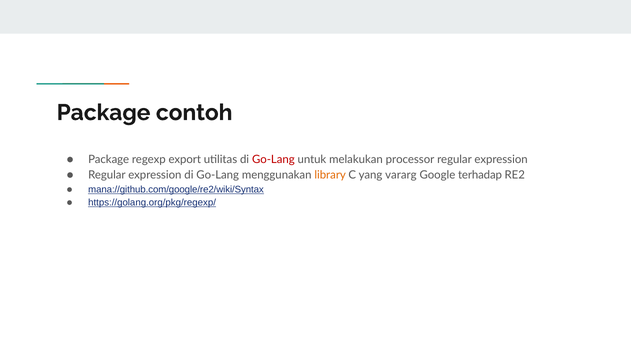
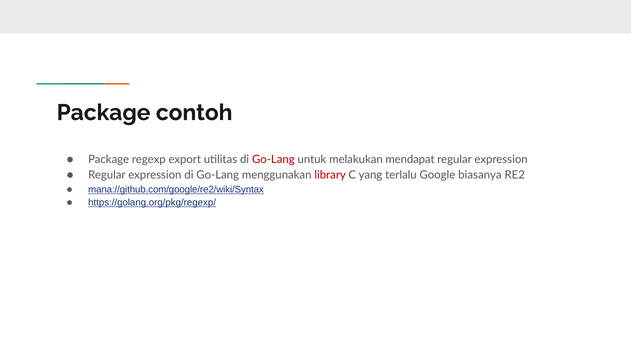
processor: processor -> mendapat (410, 159)
library colour: orange -> red (330, 175)
vararg: vararg -> terlalu (401, 175)
terhadap: terhadap -> biasanya (480, 175)
